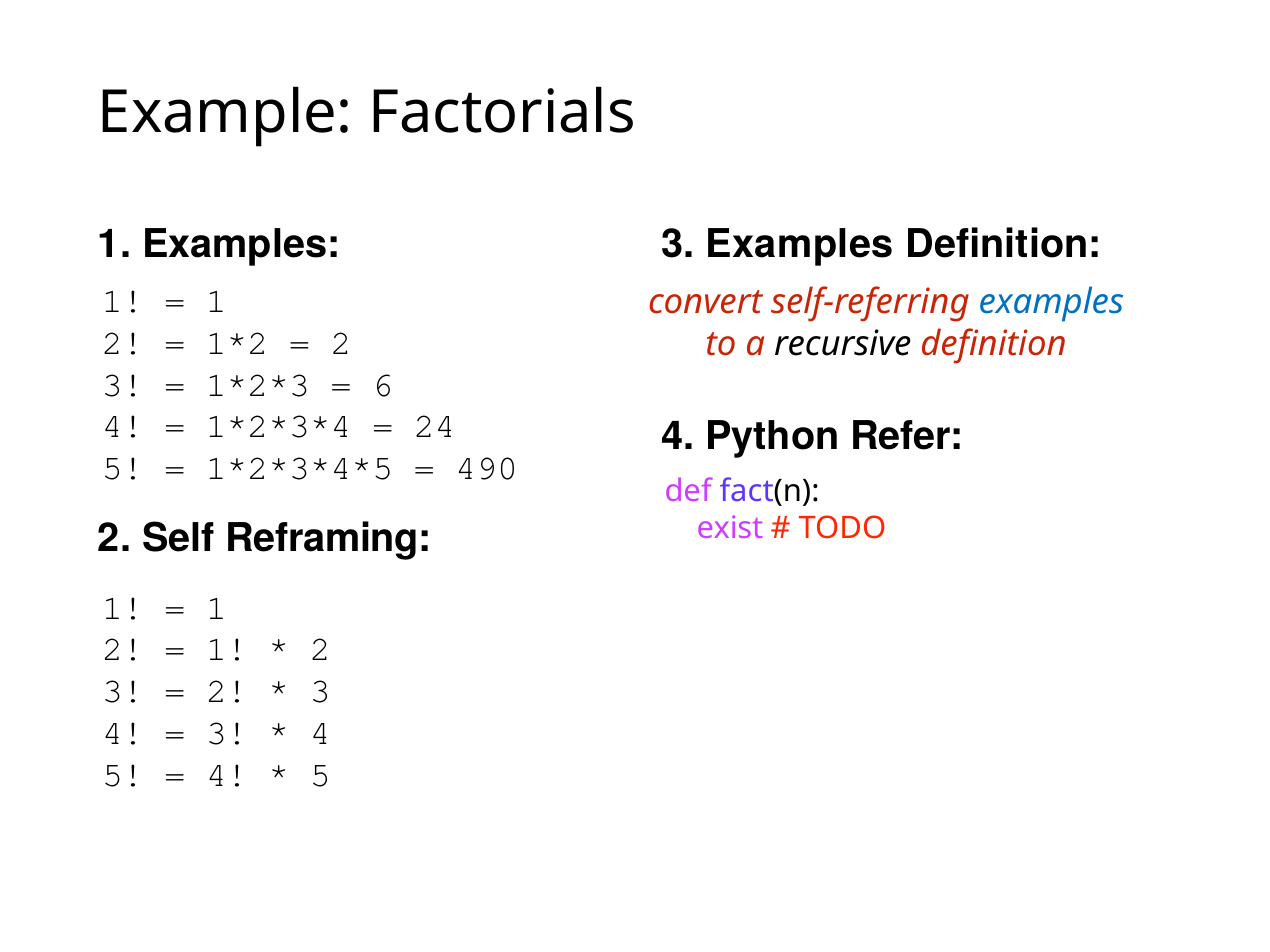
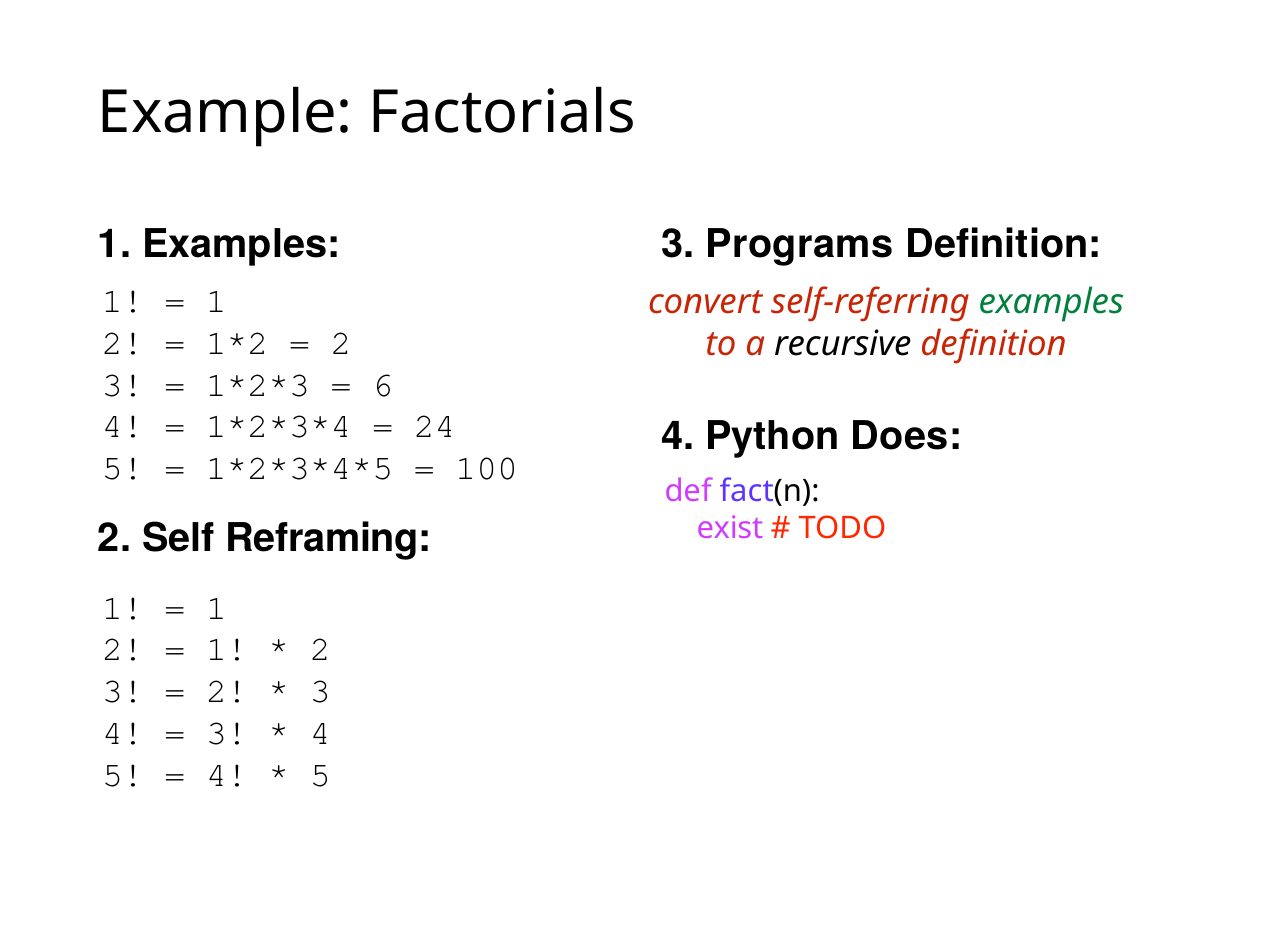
3 Examples: Examples -> Programs (800, 245)
examples colour: blue -> green (1051, 302)
Refer: Refer -> Does (907, 436)
490: 490 -> 100 (487, 468)
